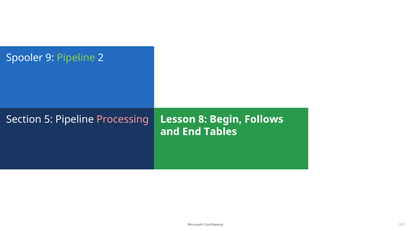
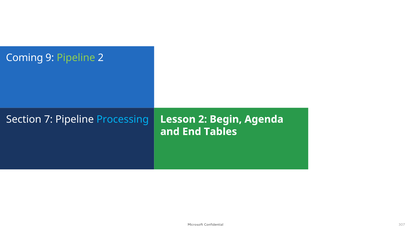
Spooler: Spooler -> Coming (25, 58)
5: 5 -> 7 (48, 119)
Processing colour: pink -> light blue (123, 119)
Lesson 8: 8 -> 2 (203, 119)
Follows: Follows -> Agenda (264, 119)
